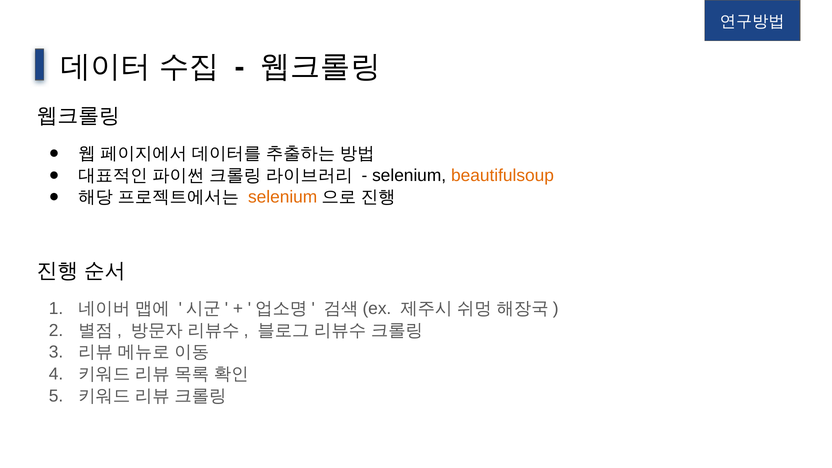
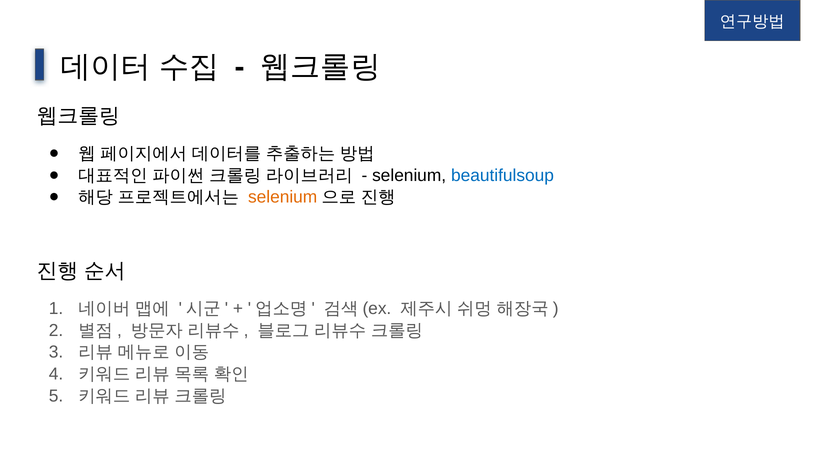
beautifulsoup colour: orange -> blue (502, 175)
